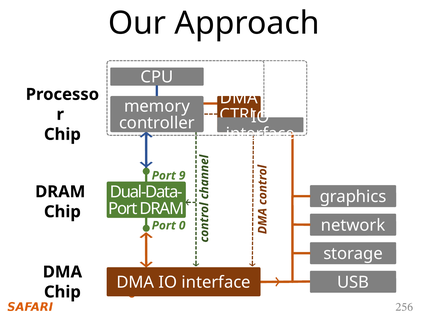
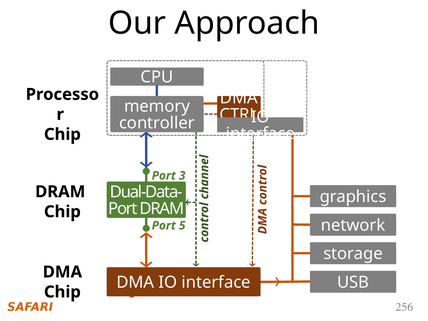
9: 9 -> 3 (182, 176)
0: 0 -> 5 (182, 226)
